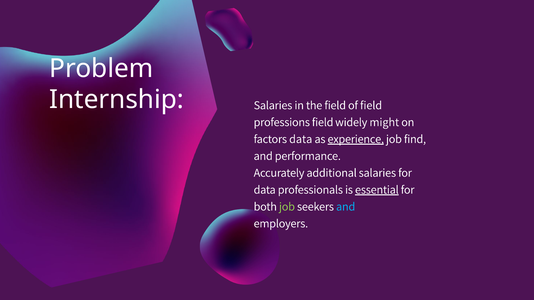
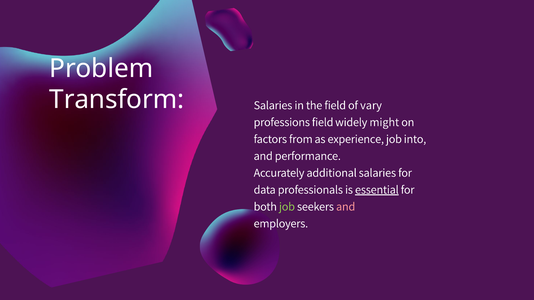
Internship: Internship -> Transform (117, 100)
of field: field -> vary (371, 105)
factors data: data -> from (301, 139)
experience underline: present -> none (356, 139)
find: find -> into (415, 139)
and colour: light blue -> pink (346, 207)
